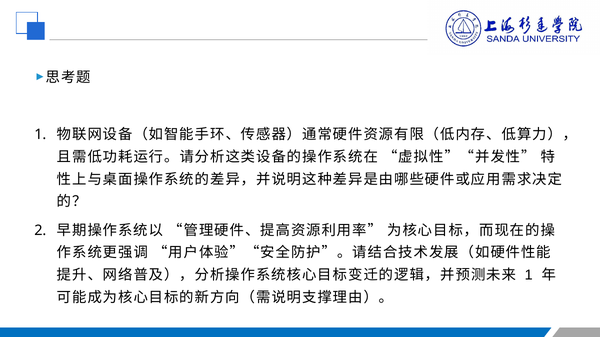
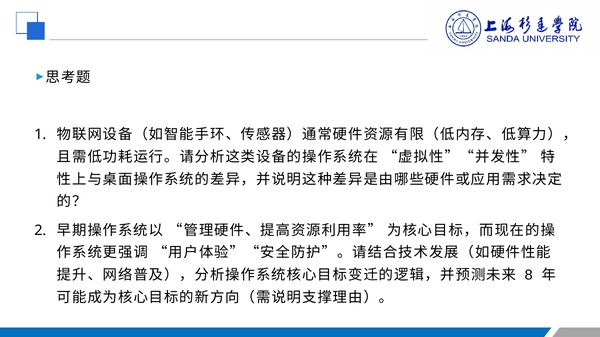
1: 1 -> 8 (529, 275)
